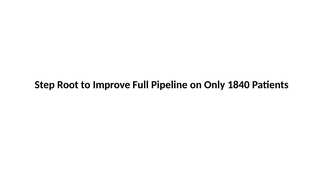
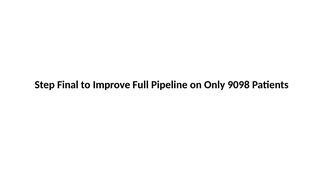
Root: Root -> Final (68, 85)
1840: 1840 -> 9098 (239, 85)
